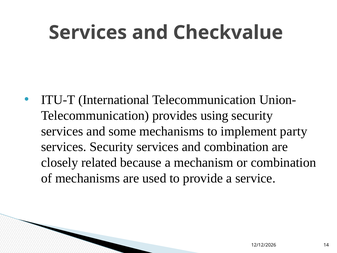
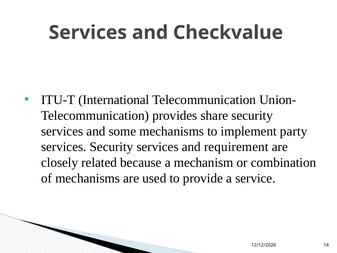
using: using -> share (214, 115)
and combination: combination -> requirement (236, 147)
